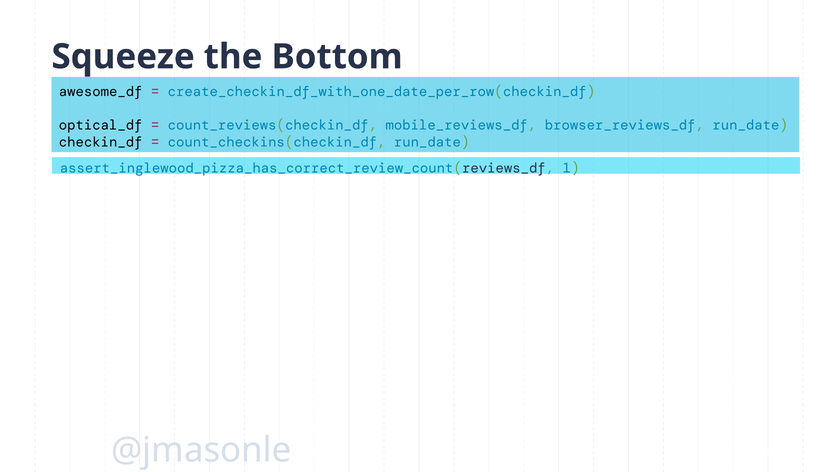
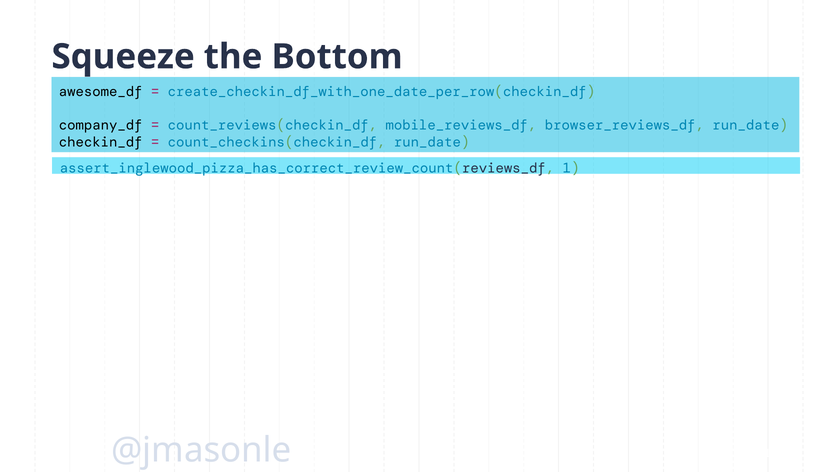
optical_df: optical_df -> company_df (101, 125)
